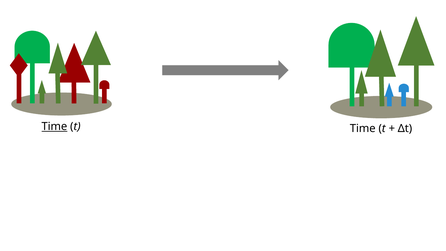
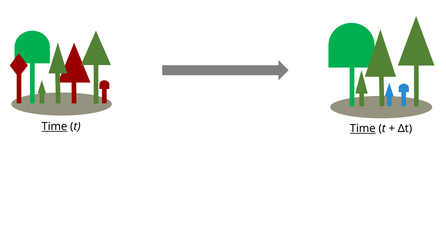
Time underline: none -> present (363, 128)
